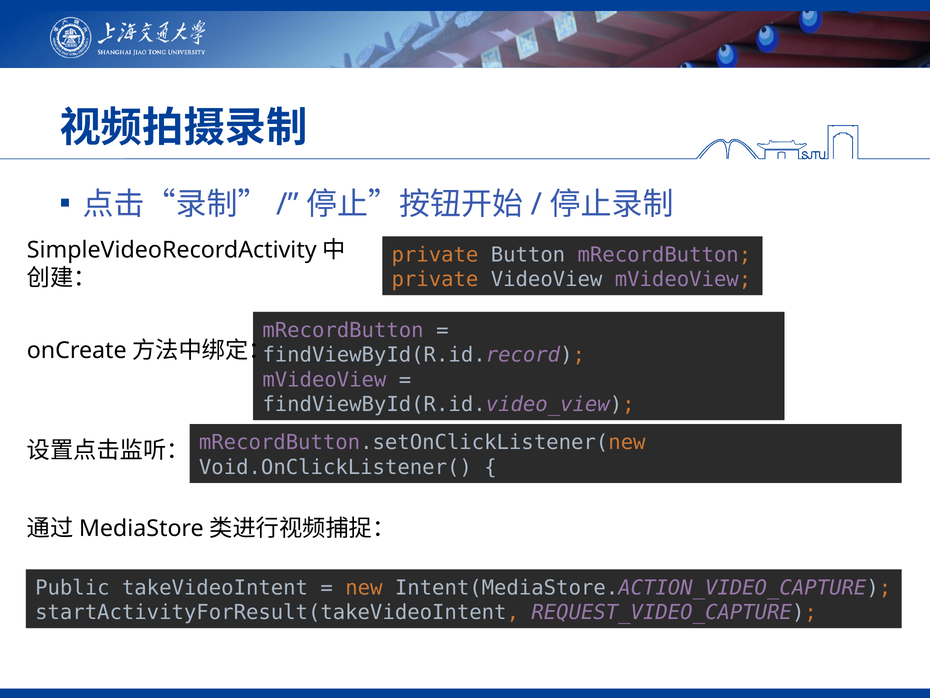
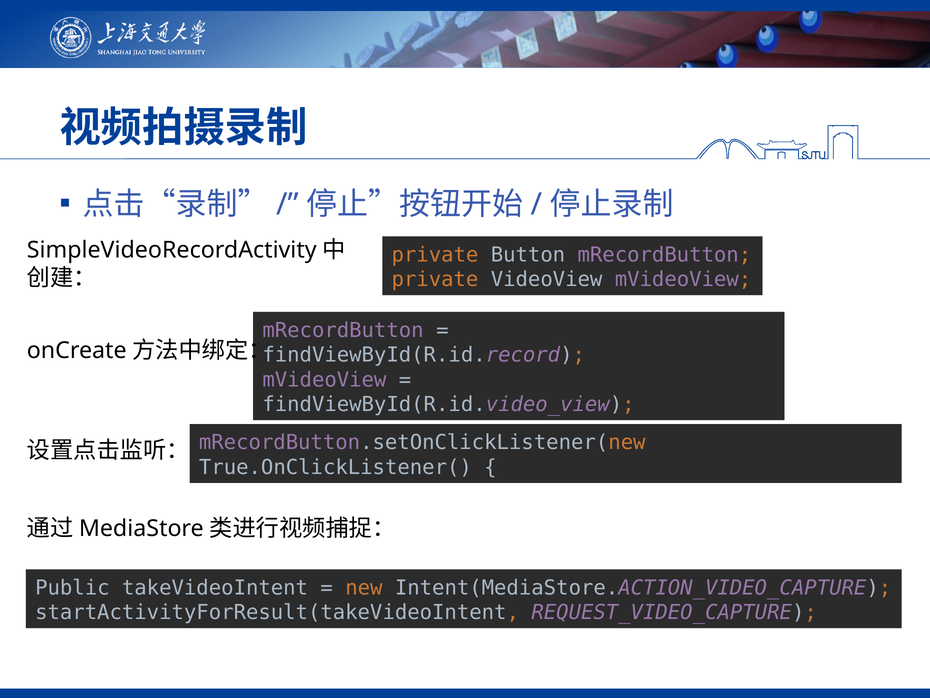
Void.OnClickListener(: Void.OnClickListener( -> True.OnClickListener( (335, 467)
